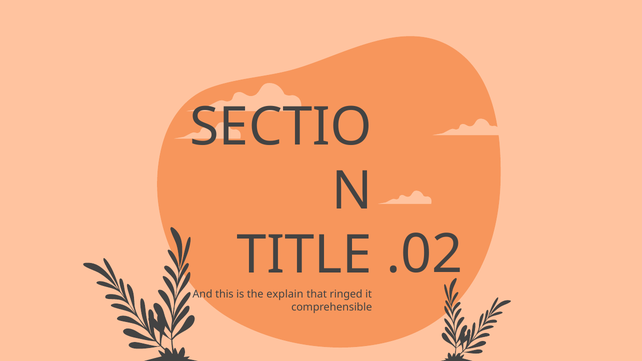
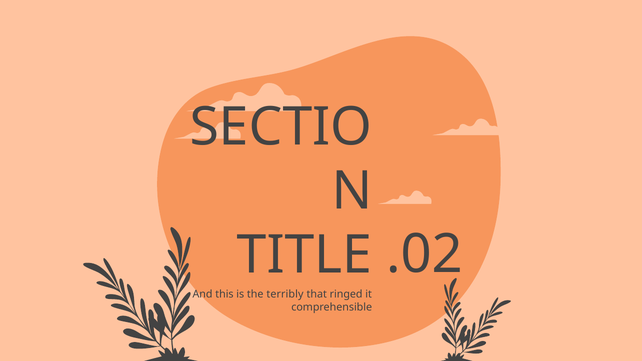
explain: explain -> terribly (285, 294)
